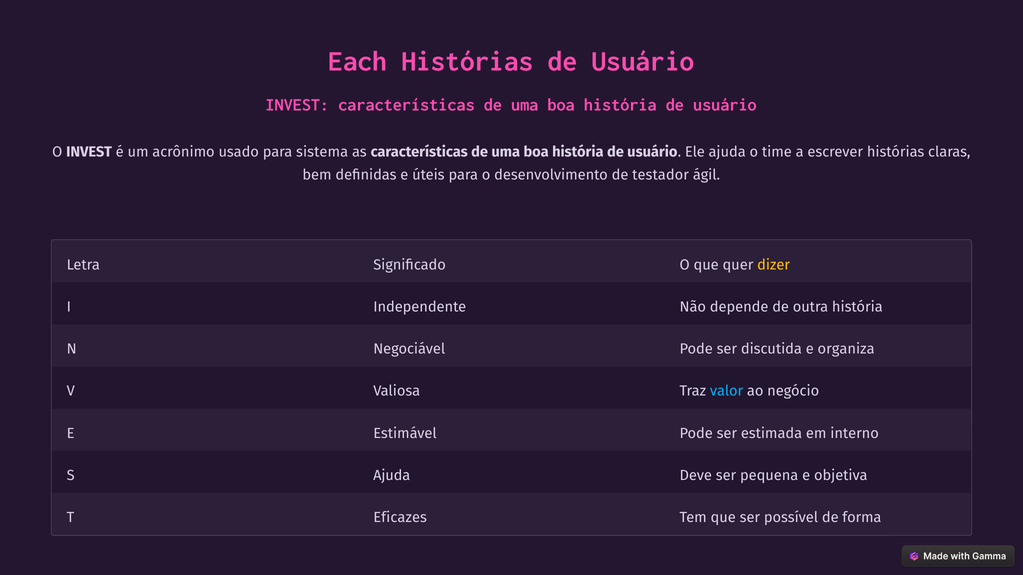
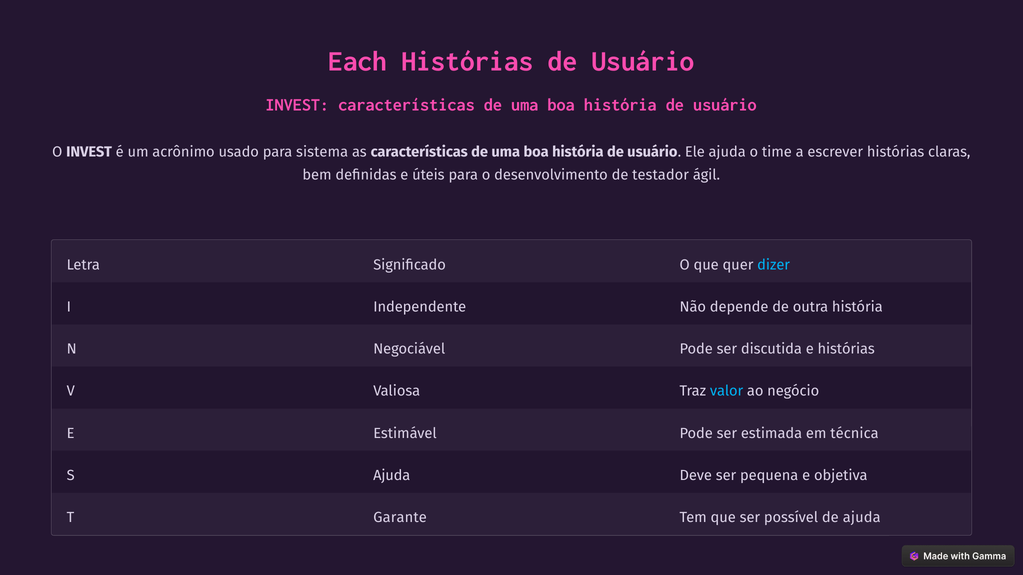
dizer colour: yellow -> light blue (774, 265)
e organiza: organiza -> histórias (846, 349)
interno: interno -> técnica (855, 434)
Eficazes: Eficazes -> Garante (400, 518)
de forma: forma -> ajuda (862, 518)
